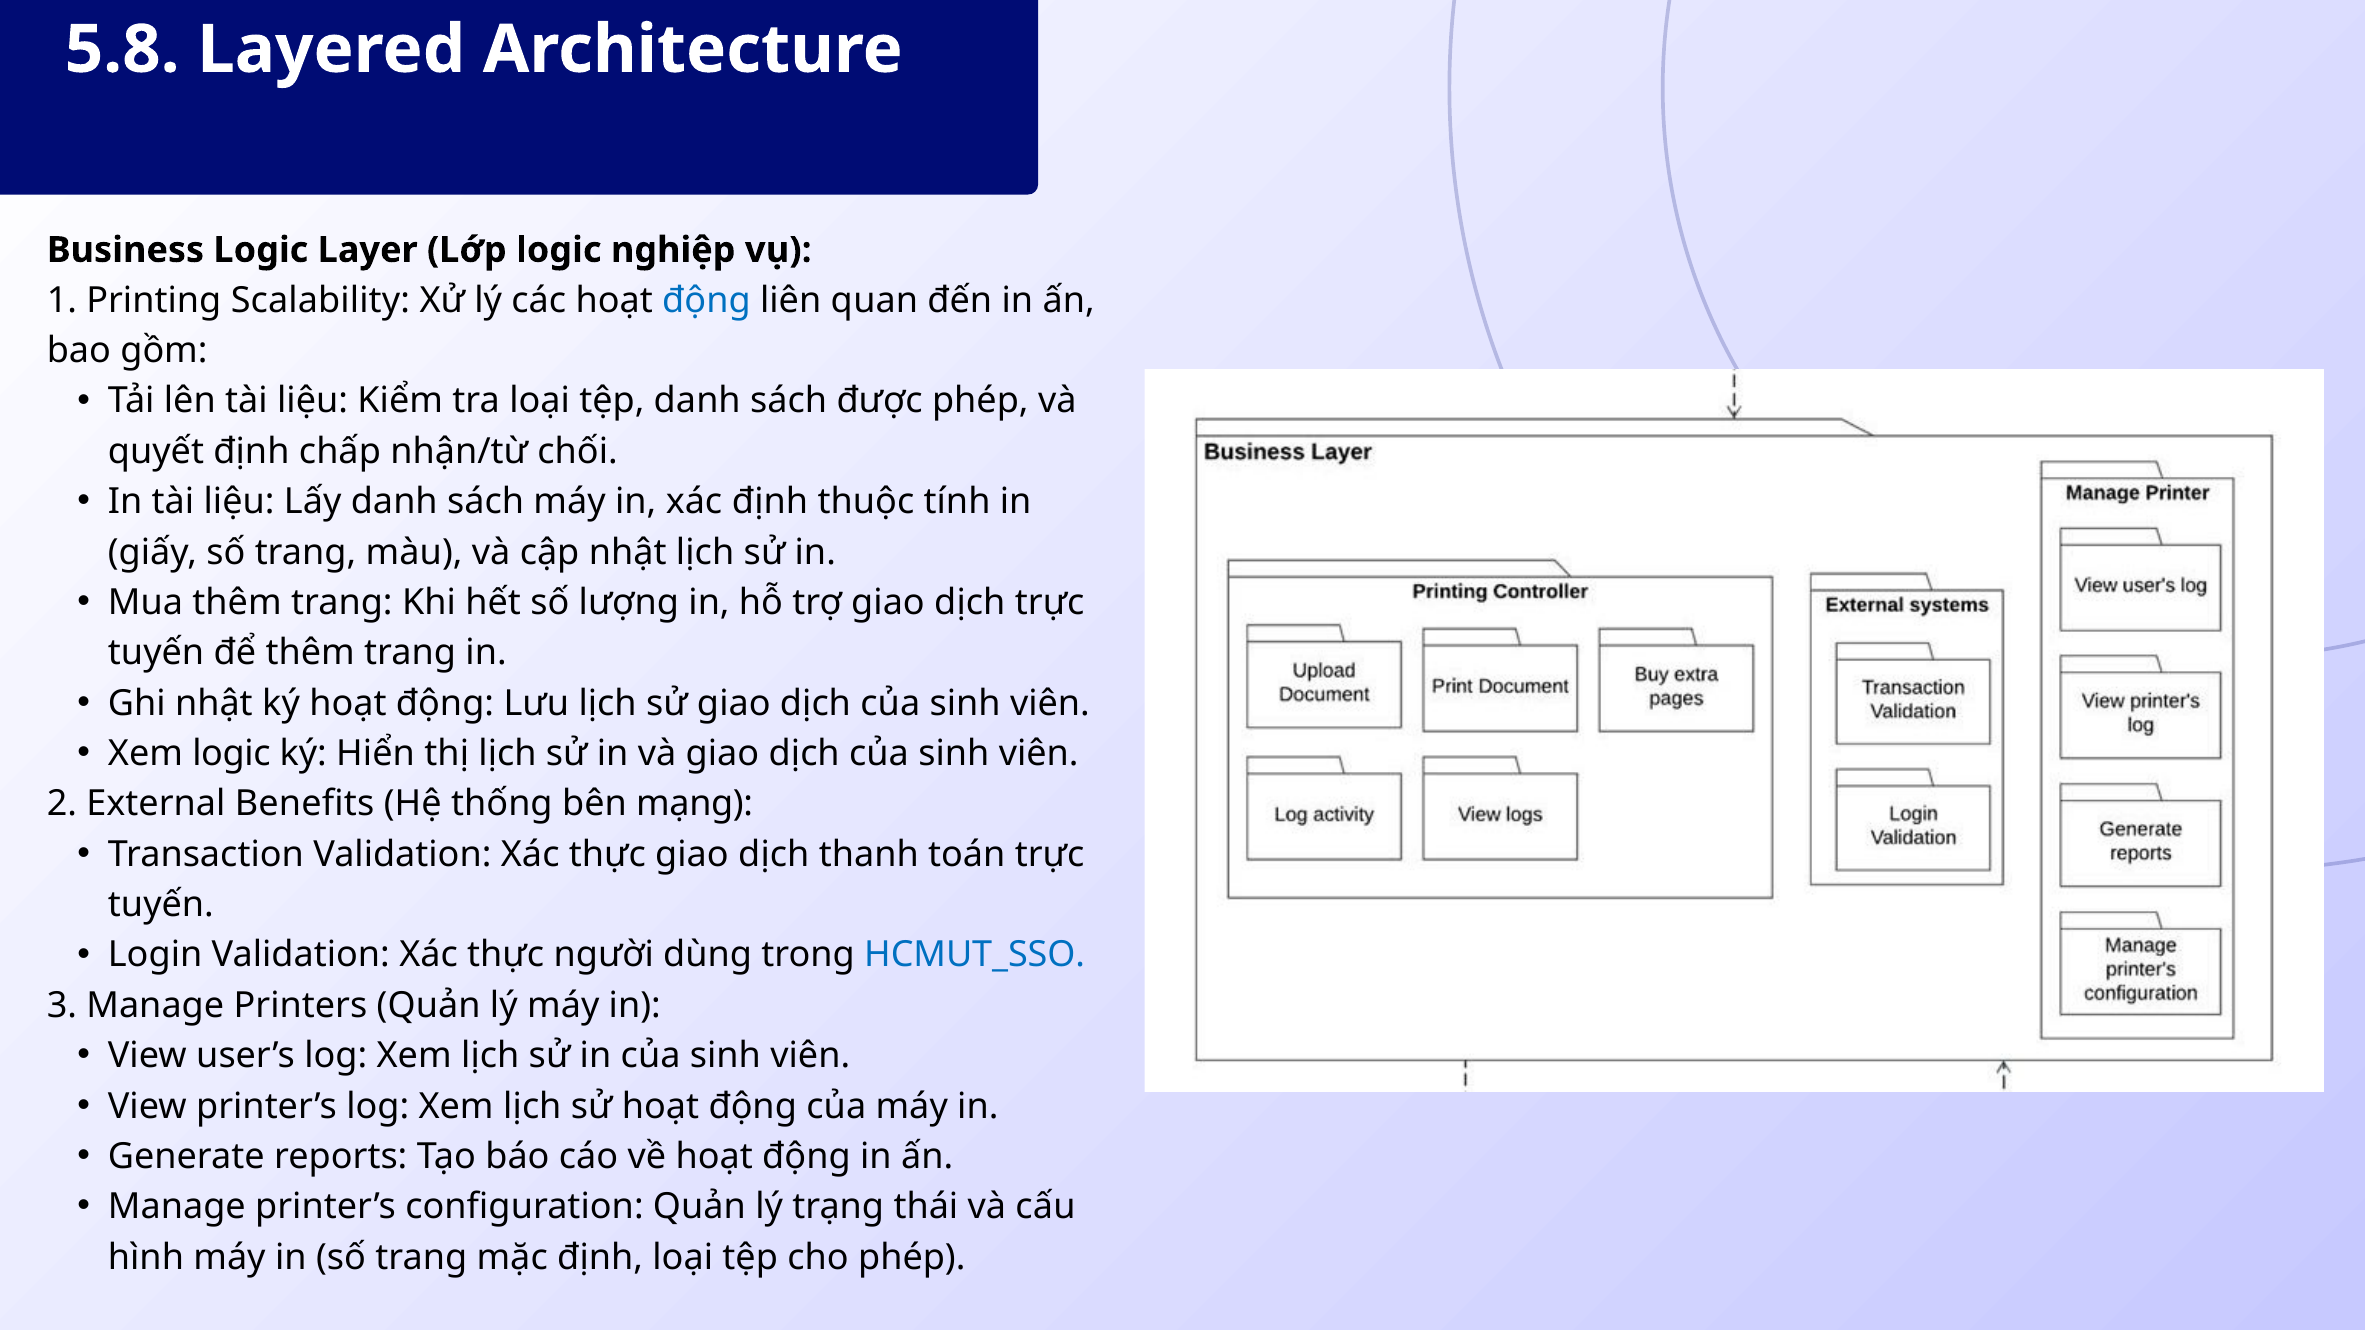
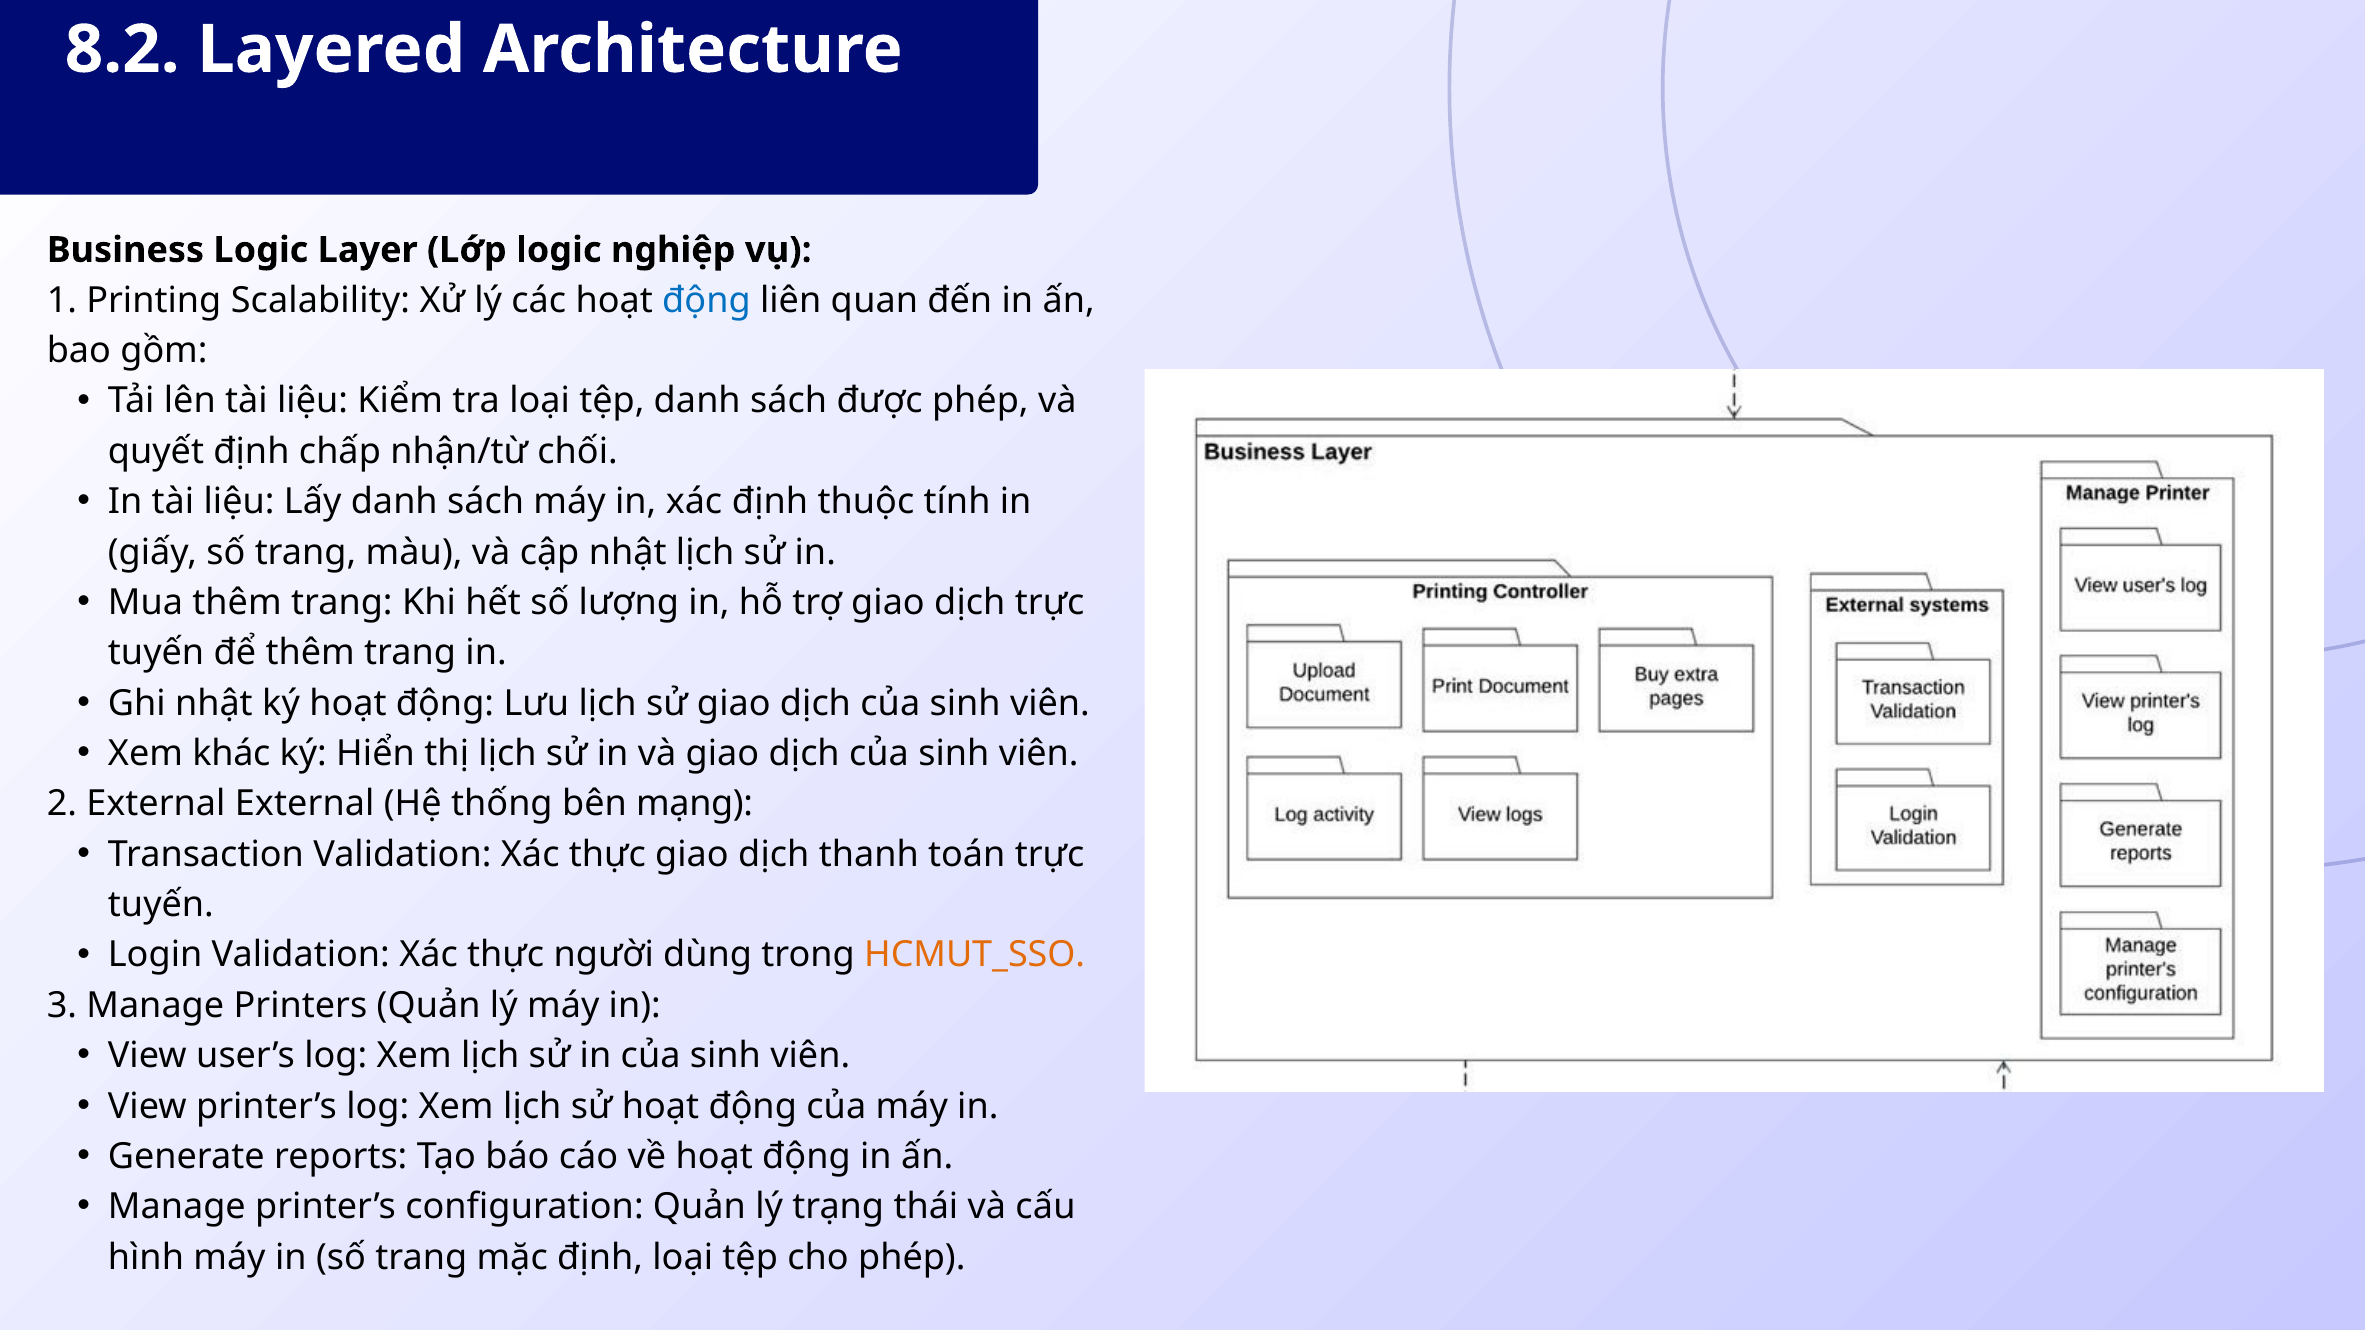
5.8: 5.8 -> 8.2 (122, 50)
logic: logic -> khác (231, 754)
External Benefits: Benefits -> External (305, 804)
HCMUT_SSO colour: blue -> orange (975, 955)
